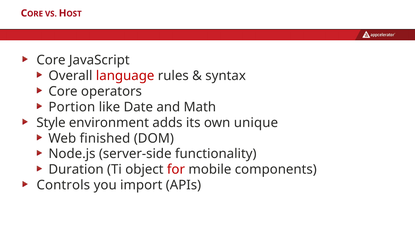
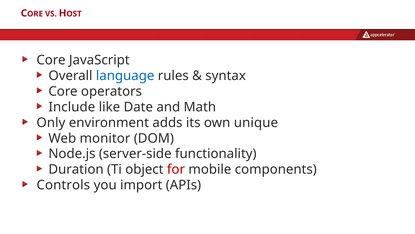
language colour: red -> blue (125, 76)
Portion: Portion -> Include (72, 107)
Style: Style -> Only (51, 122)
finished: finished -> monitor (105, 138)
